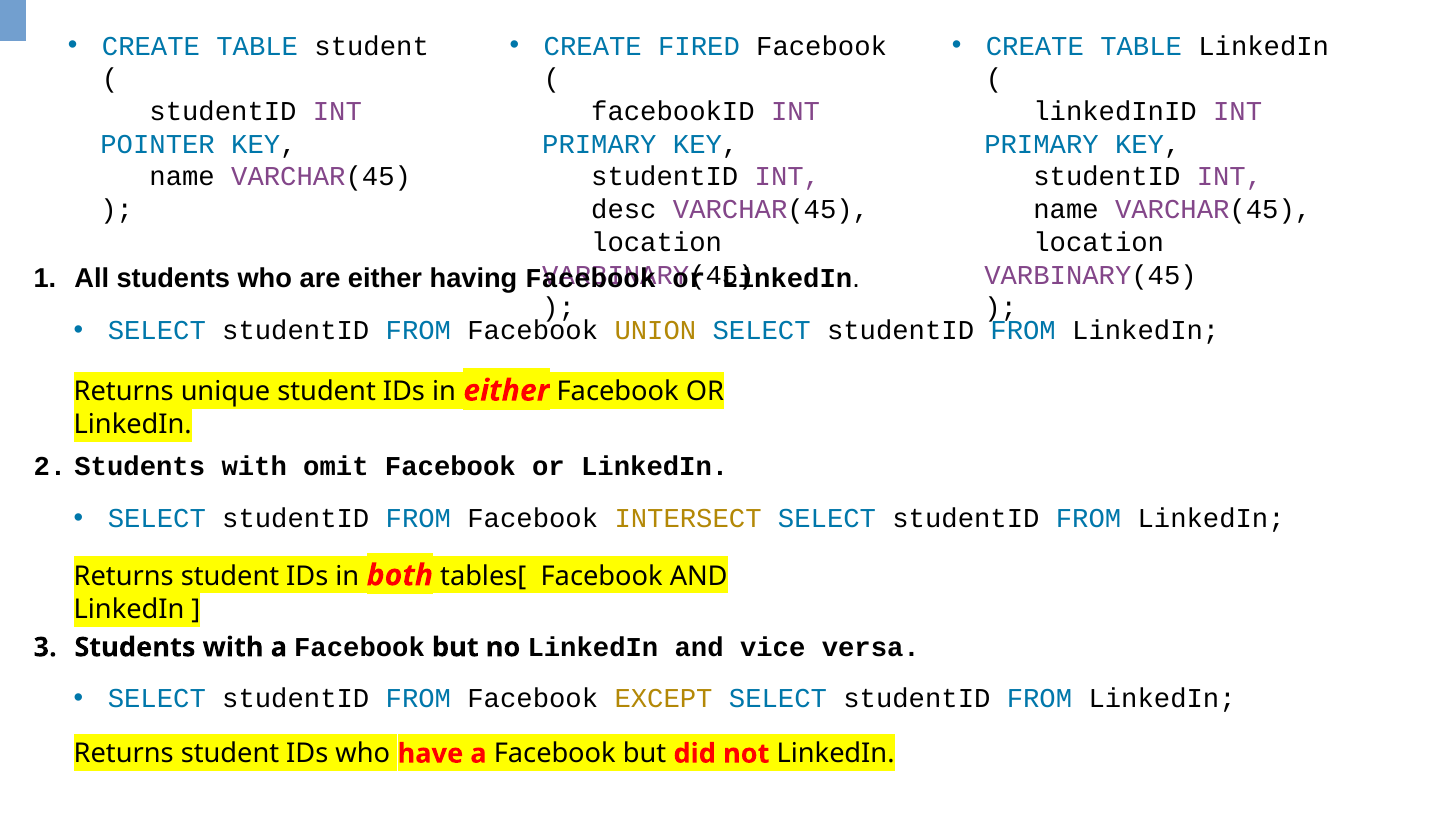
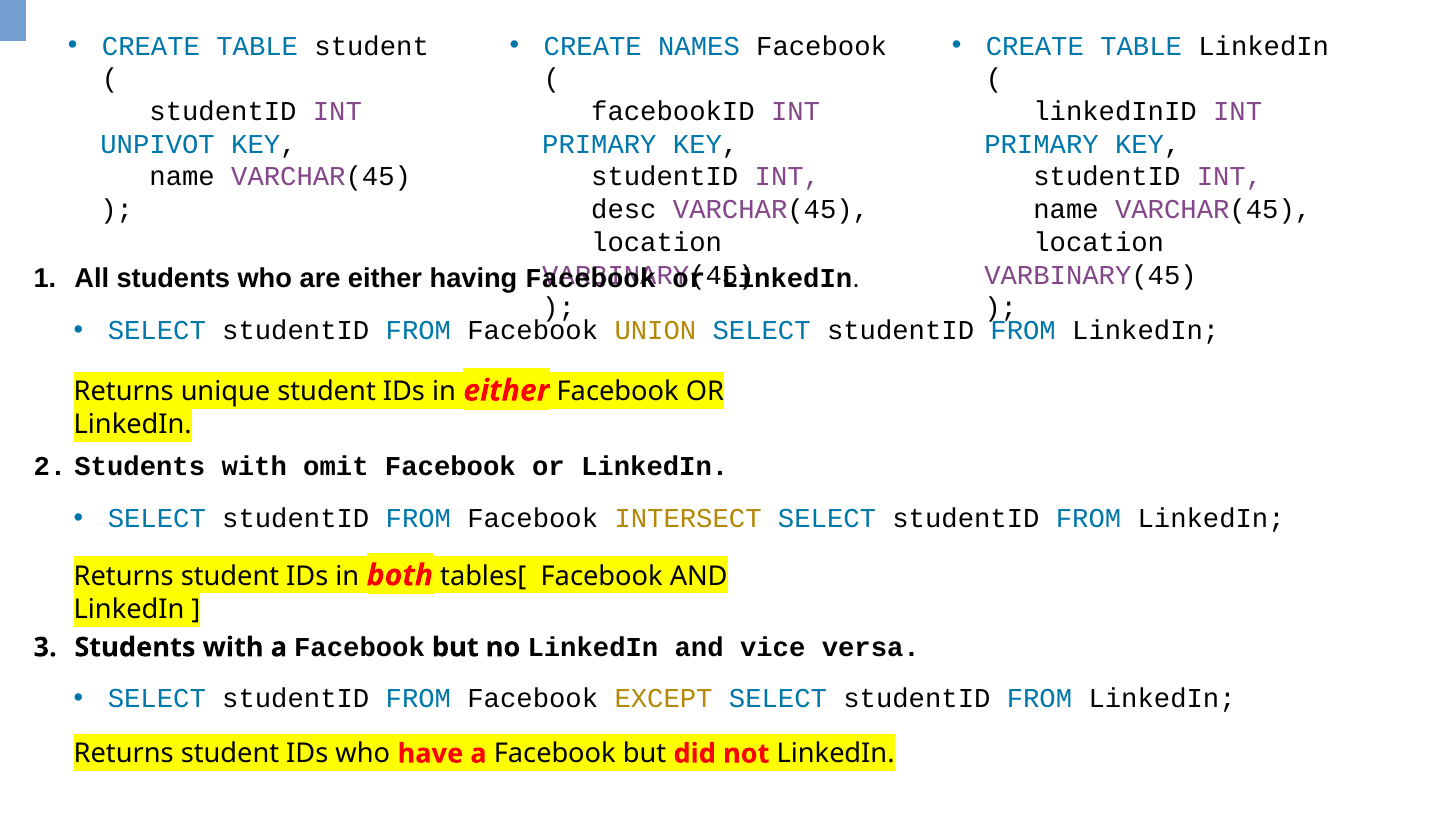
FIRED: FIRED -> NAMES (699, 46)
POINTER: POINTER -> UNPIVOT (158, 144)
